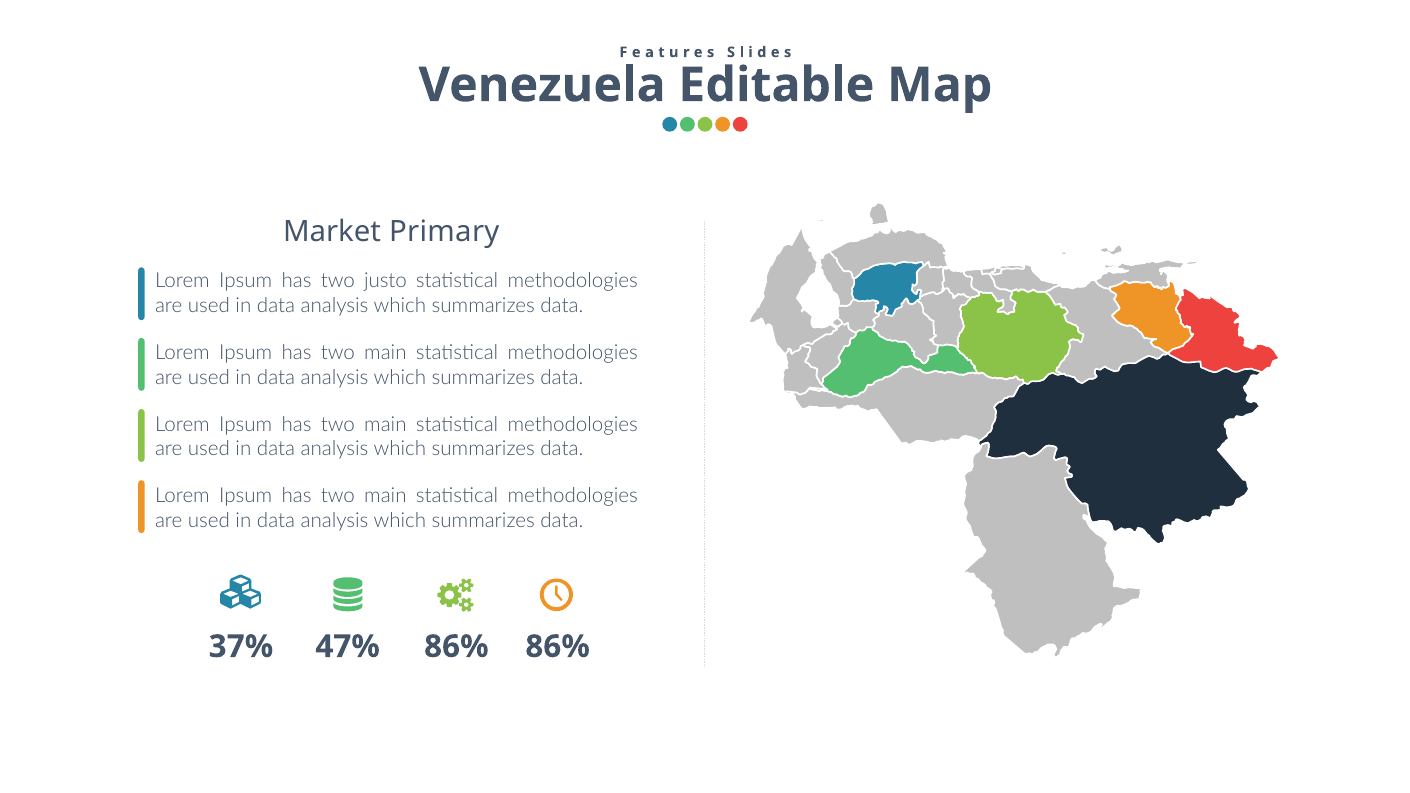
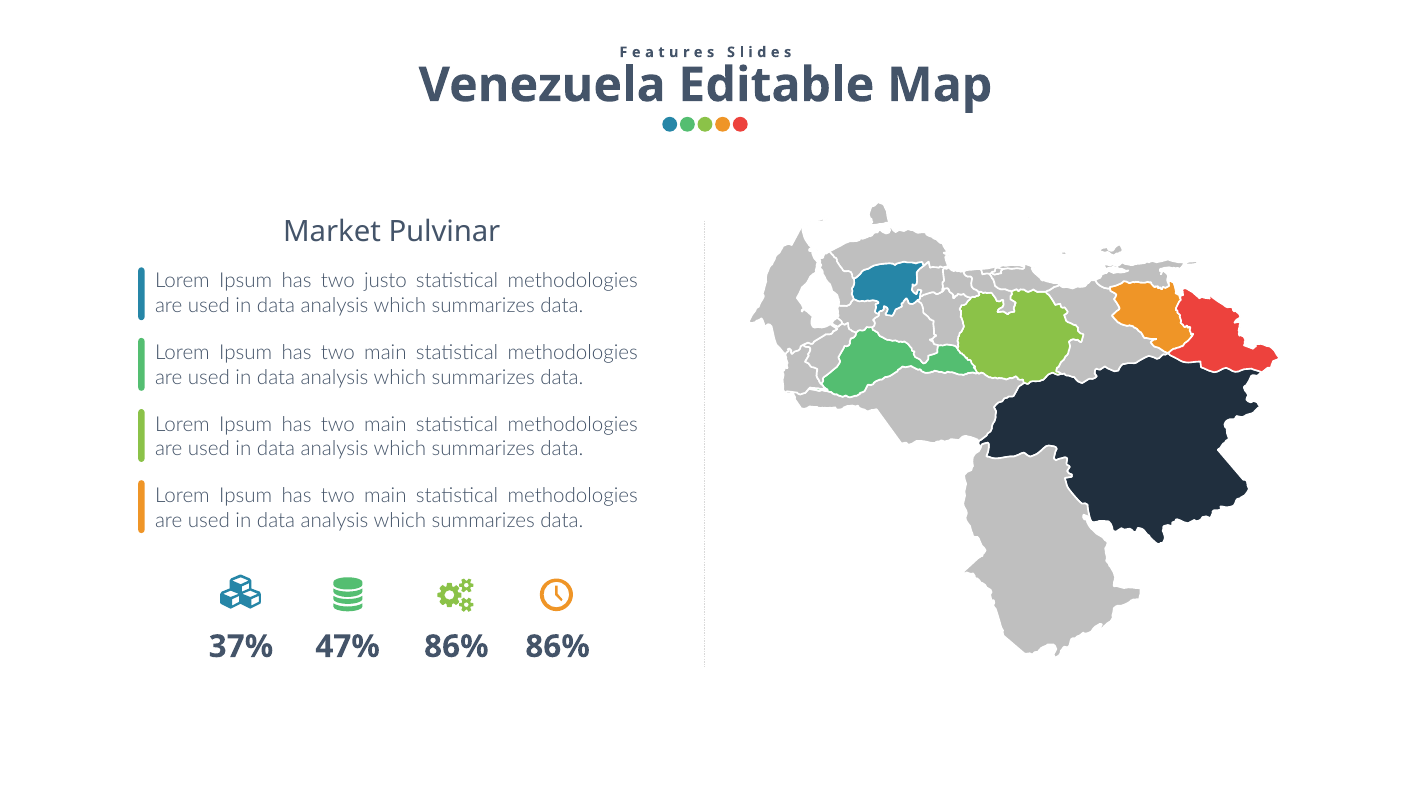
Primary: Primary -> Pulvinar (444, 232)
